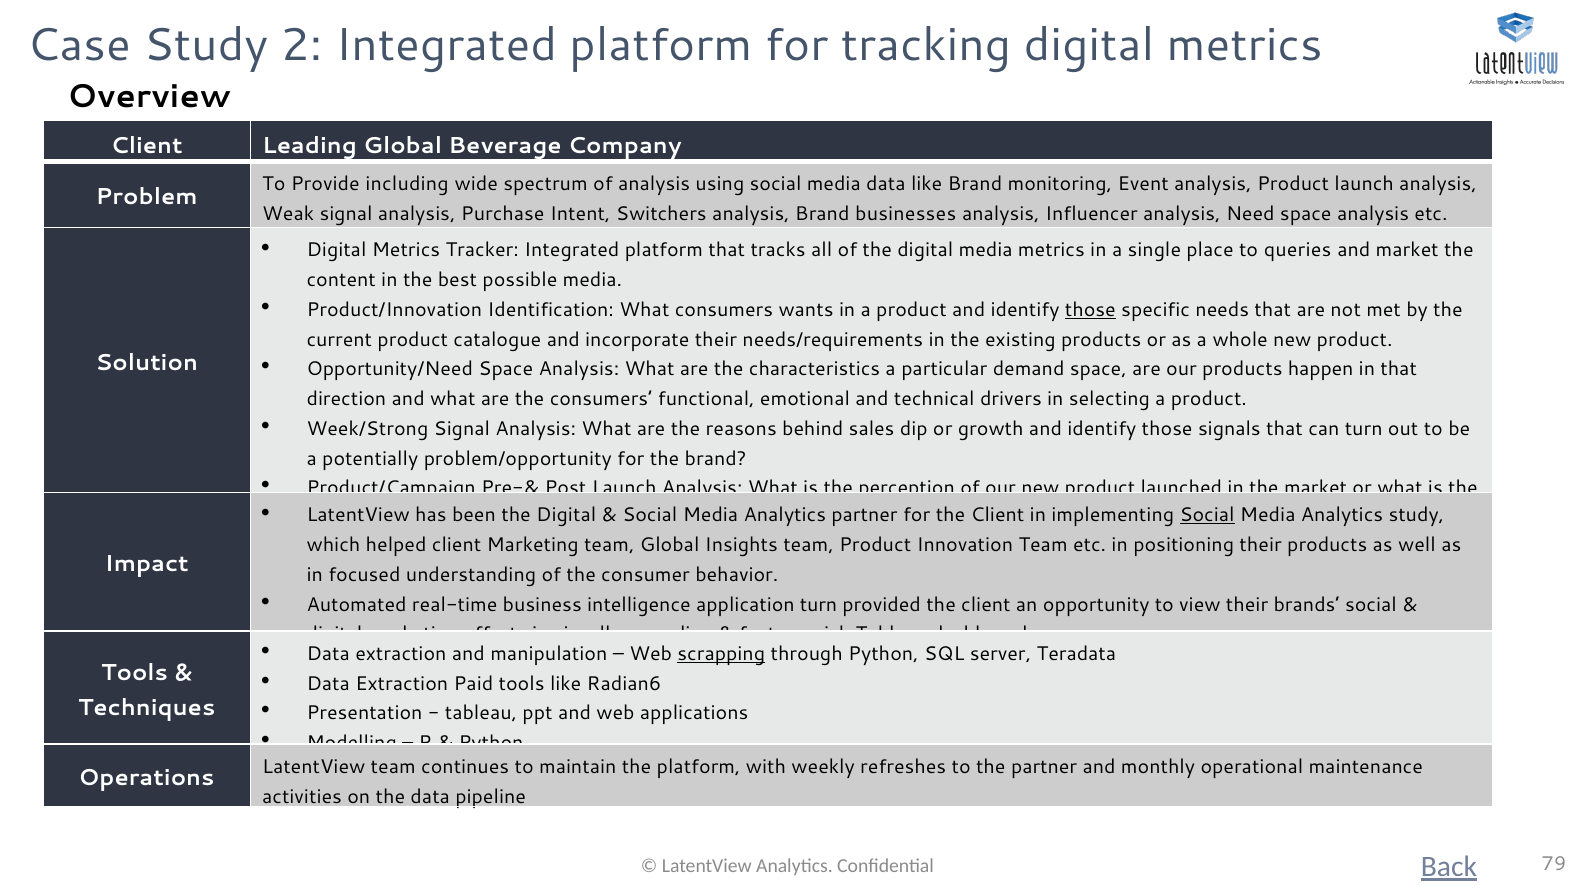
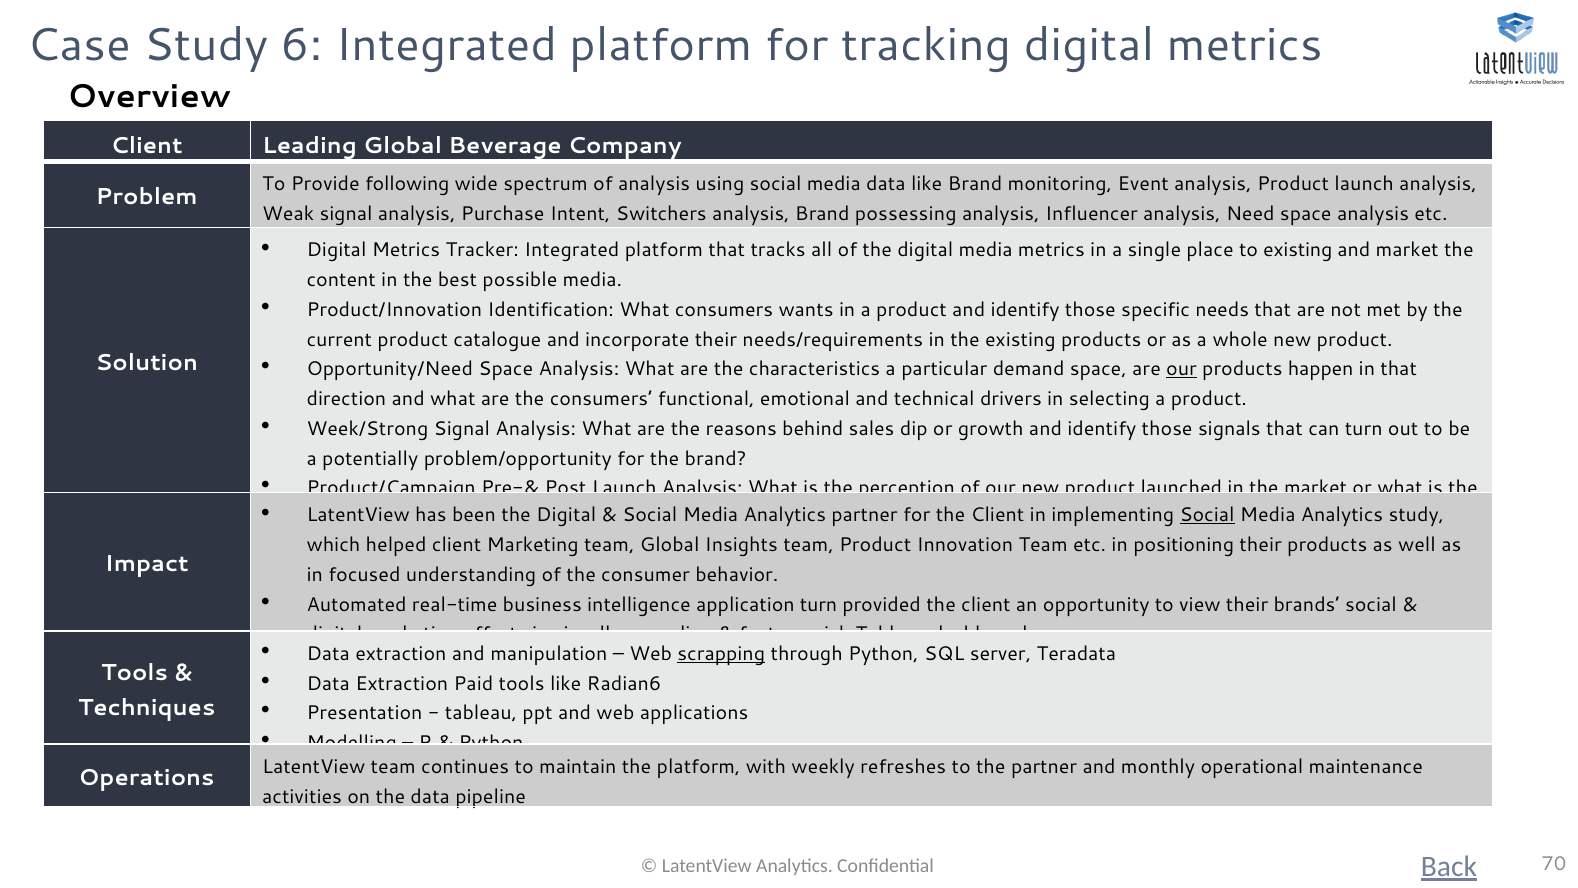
2: 2 -> 6 (301, 45)
including: including -> following (407, 184)
businesses: businesses -> possessing (906, 214)
to queries: queries -> existing (1298, 250)
those underline: present -> none (1090, 310)
our underline: none -> present (1182, 369)
79: 79 -> 70 (1554, 863)
